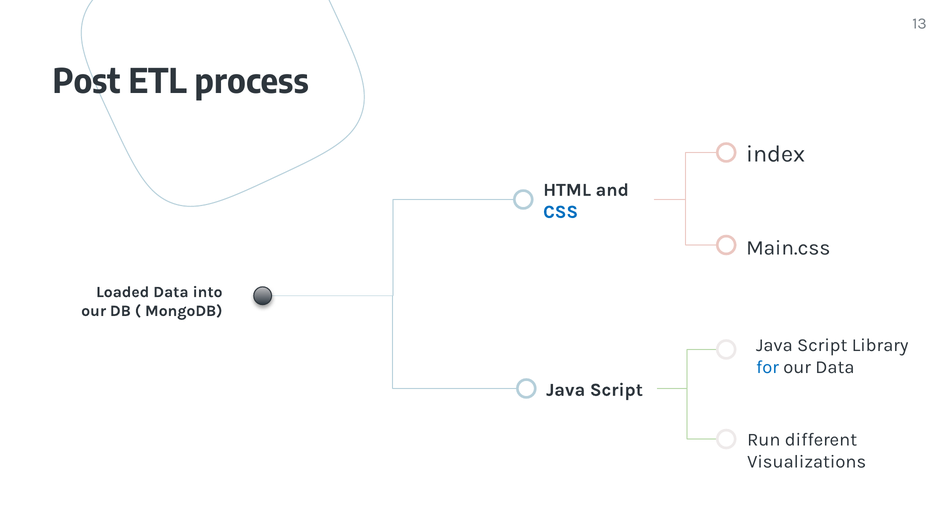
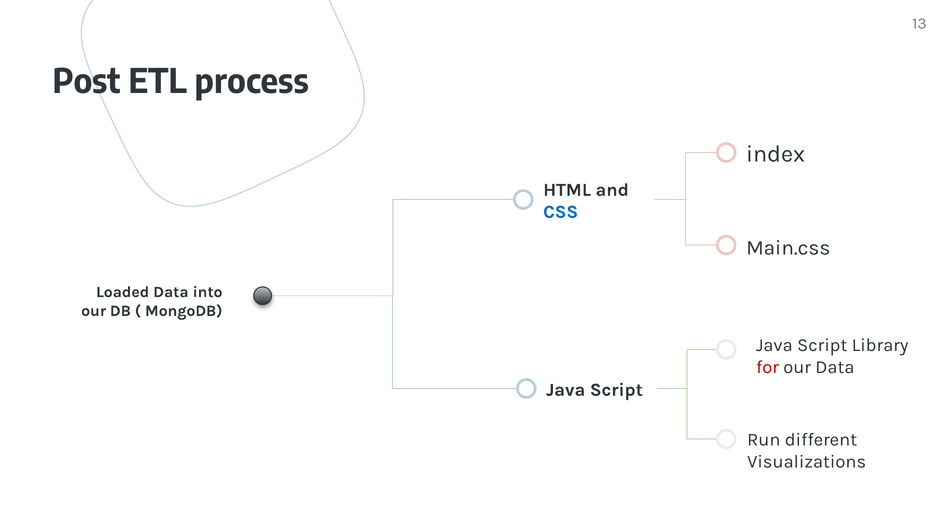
for colour: blue -> red (768, 367)
